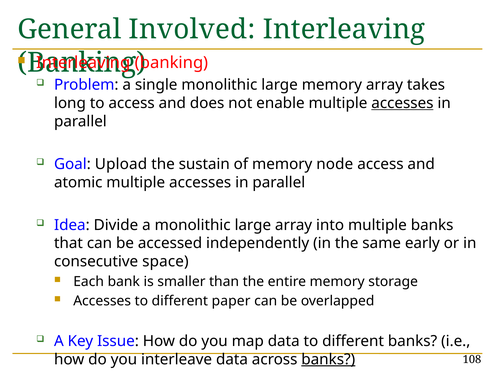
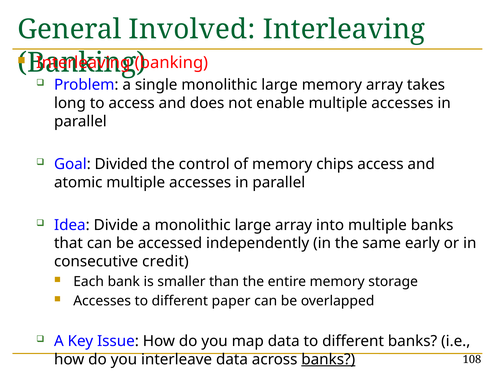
accesses underline: present -> none (402, 103)
Upload: Upload -> Divided (121, 164)
sustain: sustain -> control (204, 164)
node: node -> chips (335, 164)
space: space -> credit (165, 262)
